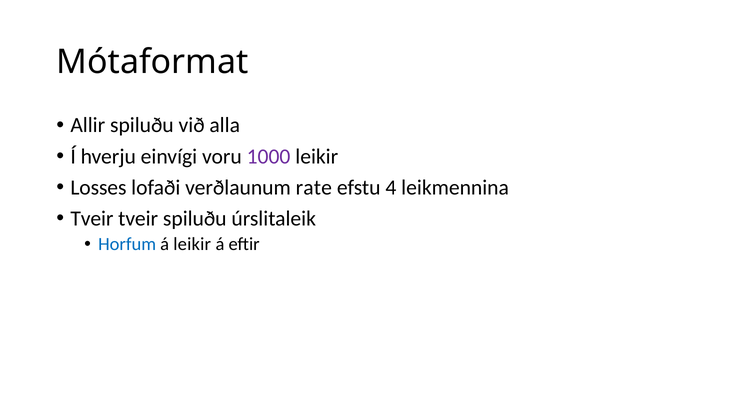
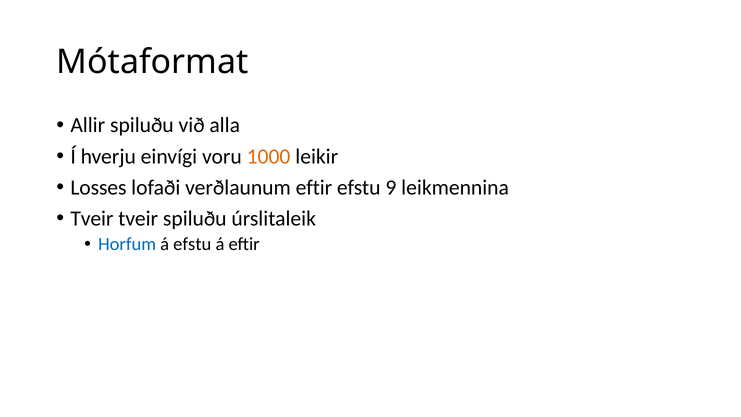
1000 colour: purple -> orange (269, 156)
verðlaunum rate: rate -> eftir (314, 187)
4: 4 -> 9 (391, 187)
á leikir: leikir -> efstu (192, 244)
